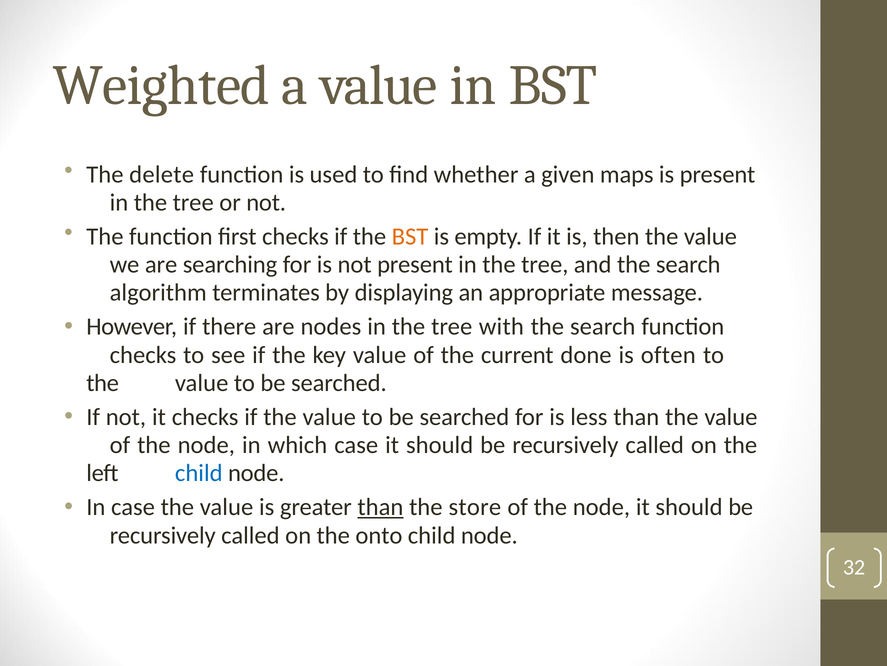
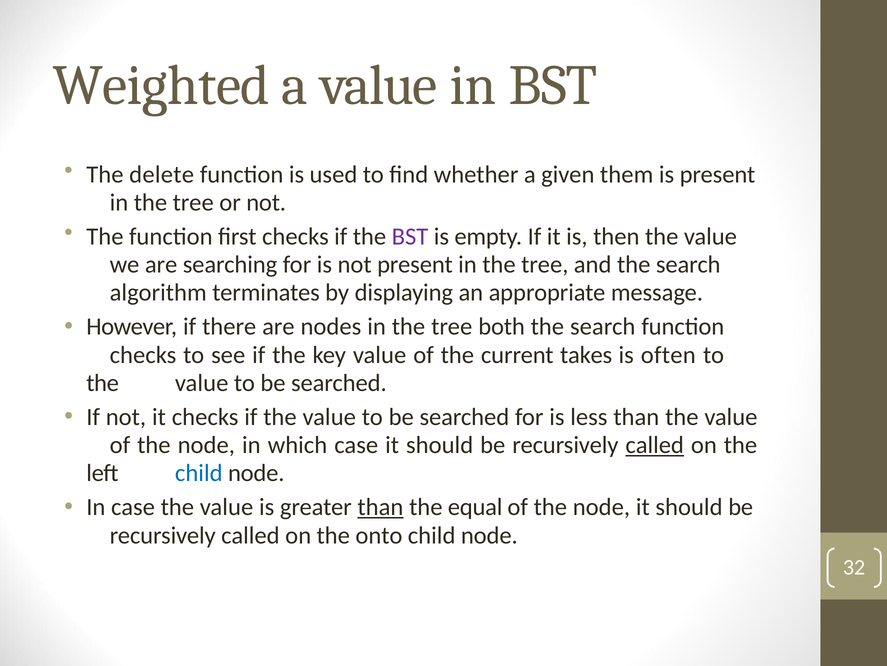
maps: maps -> them (627, 174)
BST colour: orange -> purple (410, 236)
with: with -> both (502, 326)
done: done -> takes (586, 355)
called underline: none -> present (655, 445)
store: store -> equal (475, 507)
